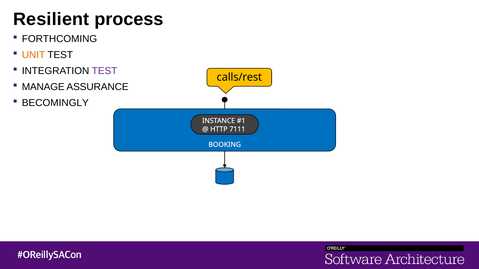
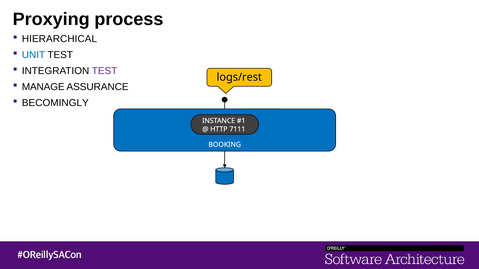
Resilient: Resilient -> Proxying (51, 19)
FORTHCOMING: FORTHCOMING -> HIERARCHICAL (59, 39)
UNIT colour: orange -> blue (33, 55)
calls/rest: calls/rest -> logs/rest (239, 78)
